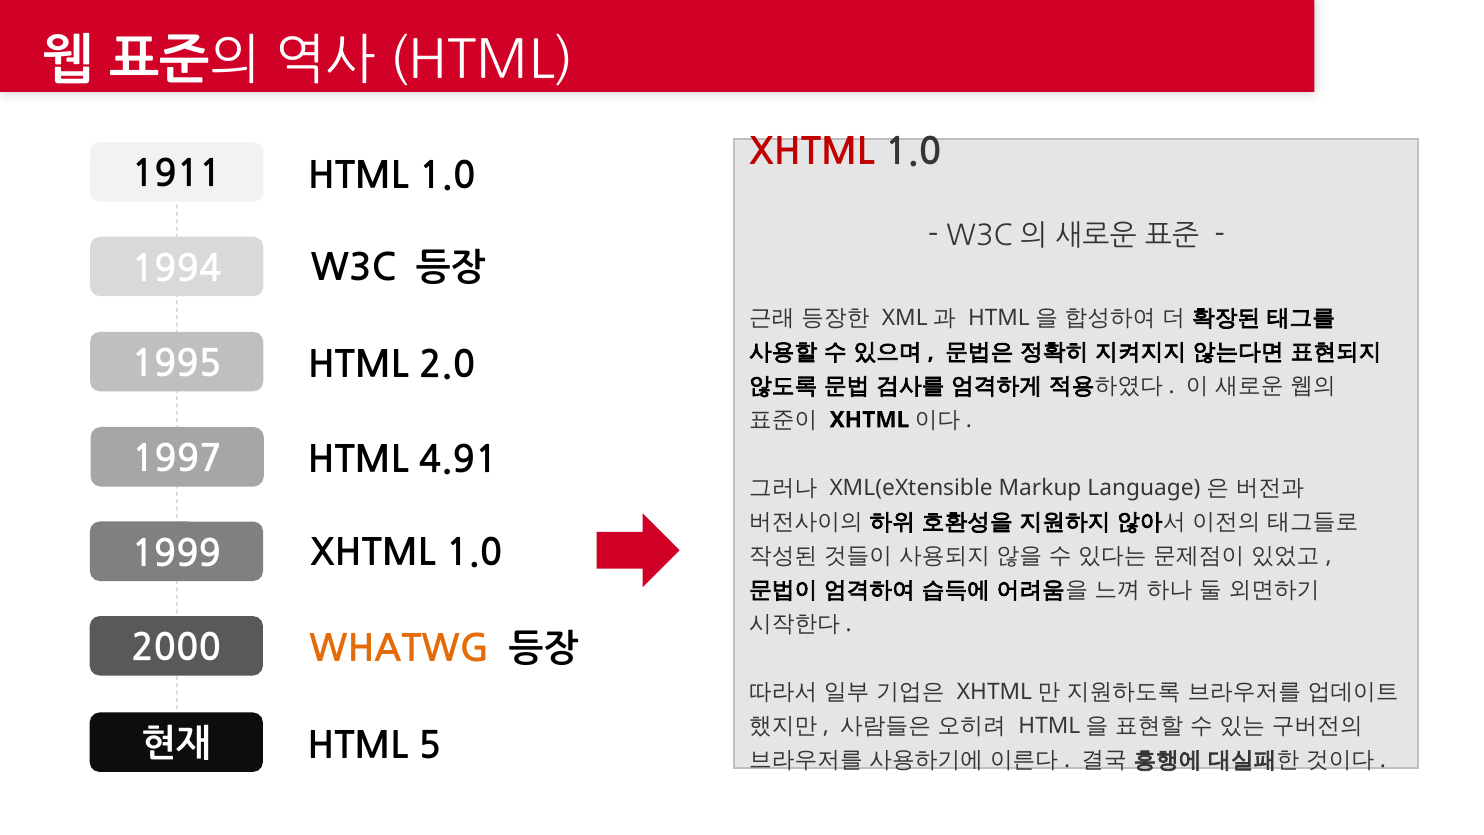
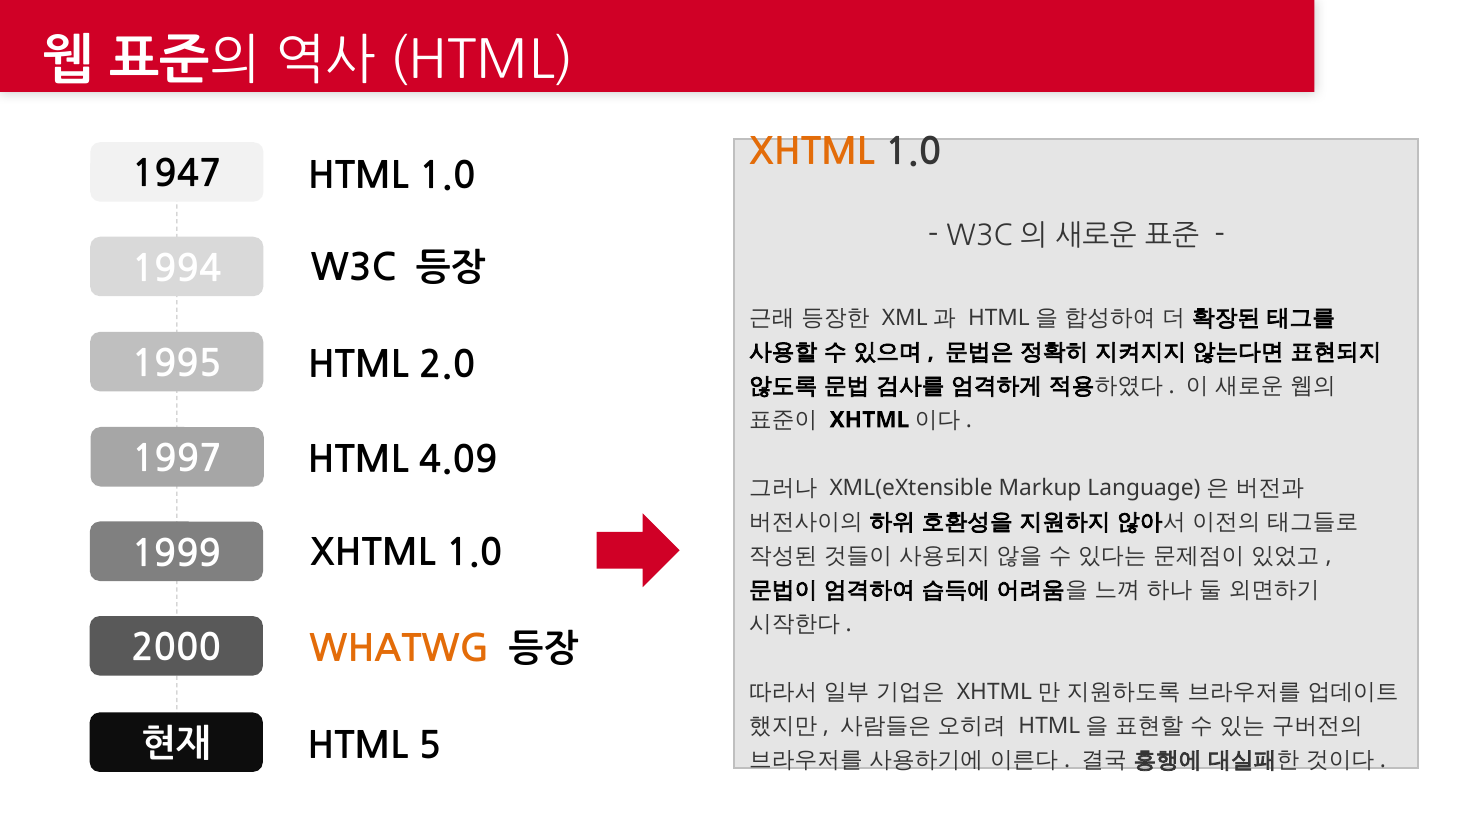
XHTML colour: red -> orange (812, 152)
1911: 1911 -> 1947 (177, 174)
4.91: 4.91 -> 4.09 (458, 460)
